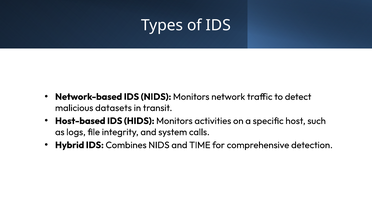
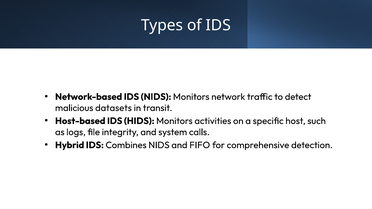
TIME: TIME -> FIFO (200, 145)
